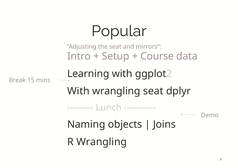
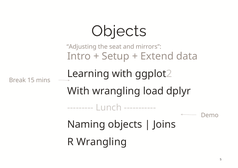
Popular: Popular -> Objects (119, 31)
Course: Course -> Extend (157, 56)
wrangling seat: seat -> load (153, 91)
